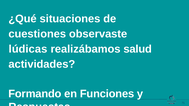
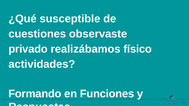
situaciones: situaciones -> susceptible (70, 19)
lúdicas: lúdicas -> privado (28, 49)
salud: salud -> físico (138, 49)
